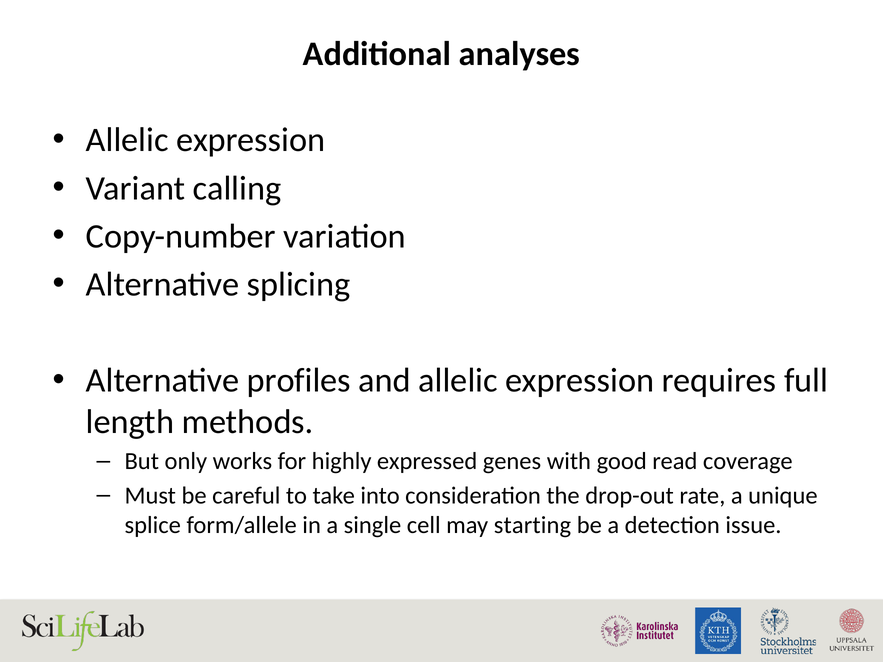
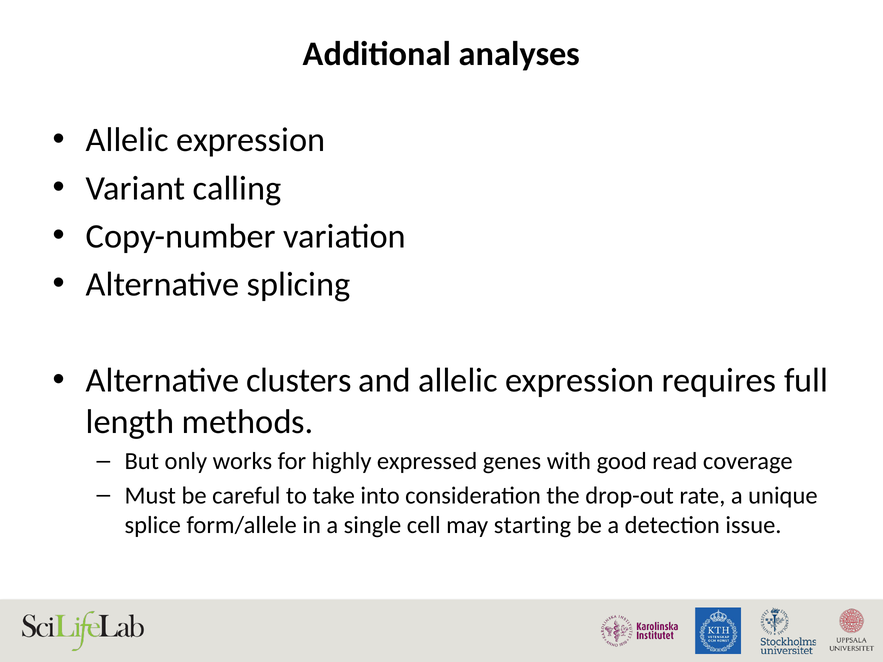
profiles: profiles -> clusters (299, 381)
